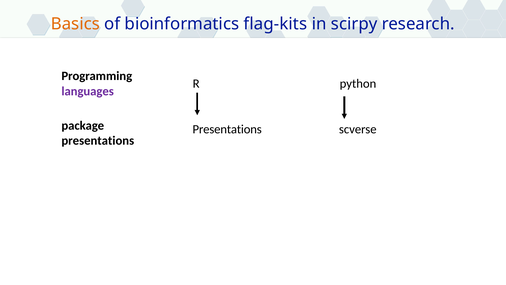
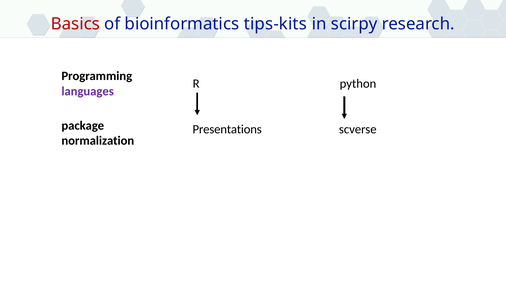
Basics colour: orange -> red (75, 24)
flag-kits: flag-kits -> tips-kits (275, 24)
presentations: presentations -> normalization (98, 141)
